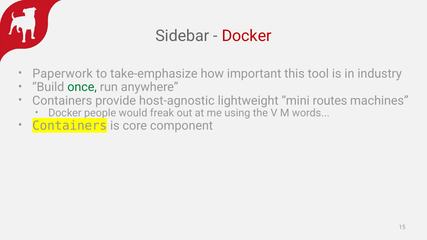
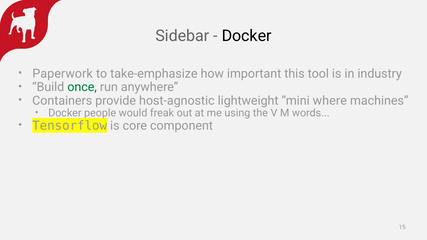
Docker colour: red -> black (247, 36)
routes: routes -> where (330, 101)
Containers: Containers -> Tensorflow (70, 126)
